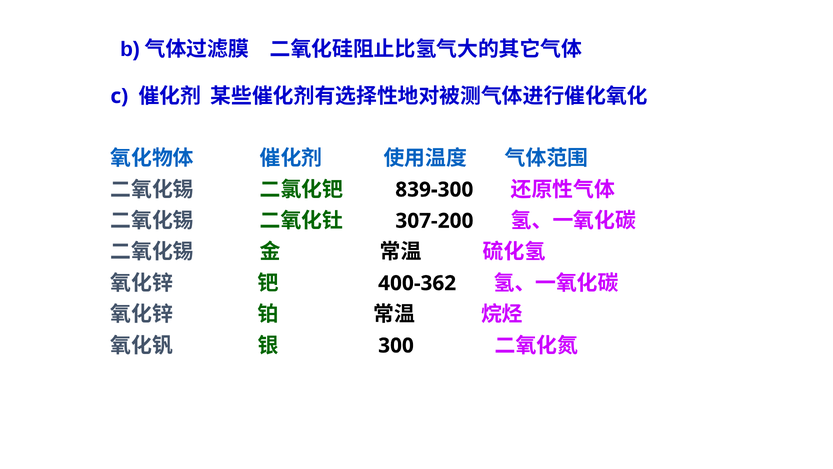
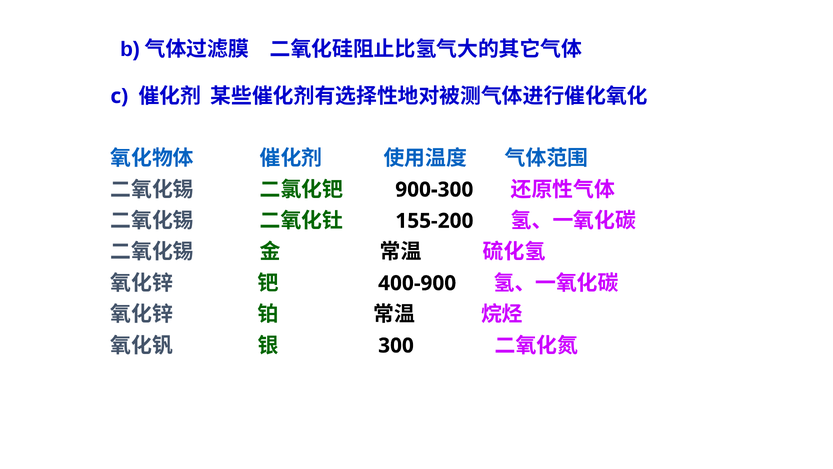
839-300: 839-300 -> 900-300 (434, 190)
307-200: 307-200 -> 155-200 (434, 221)
400-362: 400-362 -> 400-900 (417, 283)
